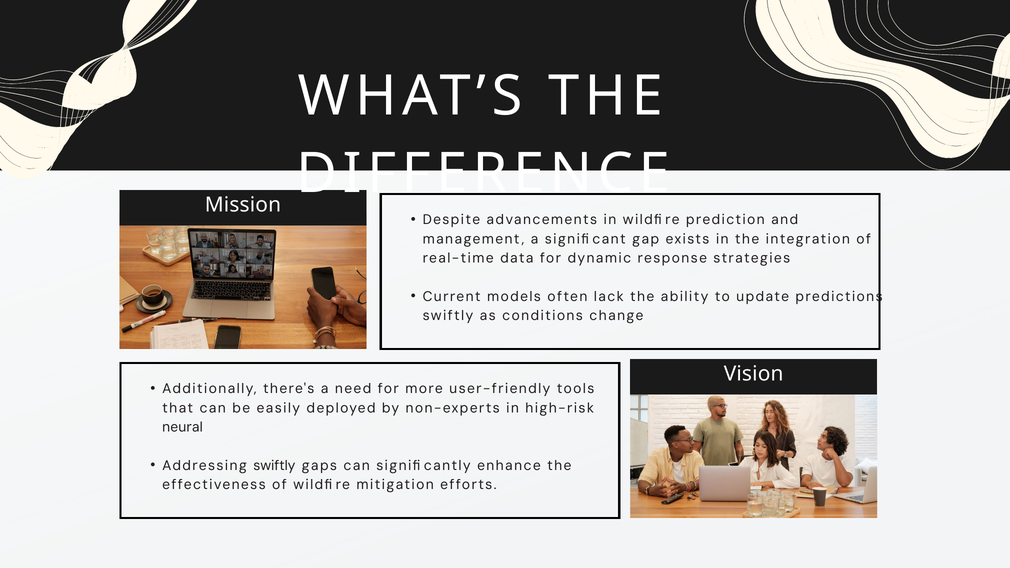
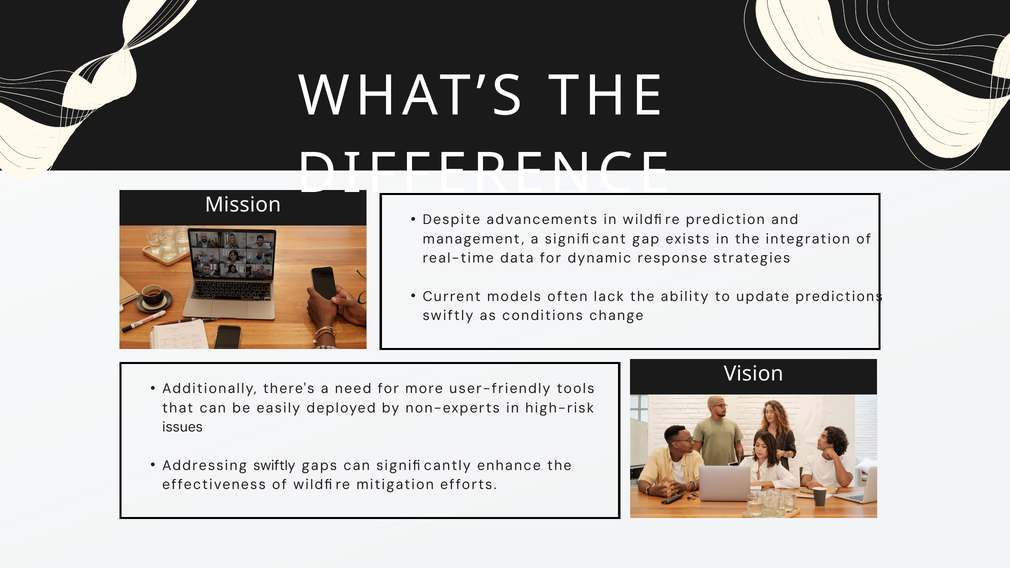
neural: neural -> issues (183, 427)
